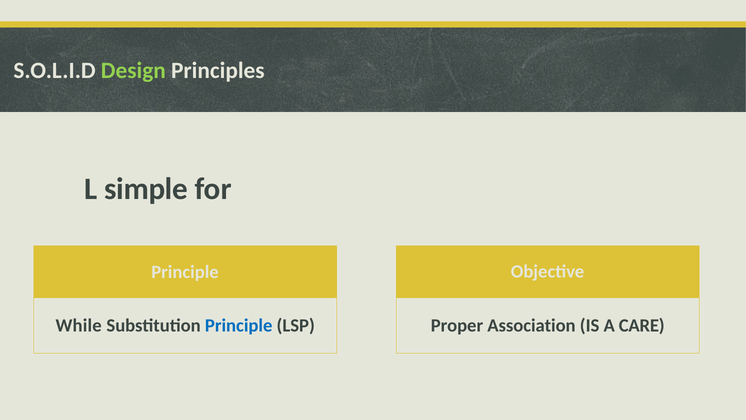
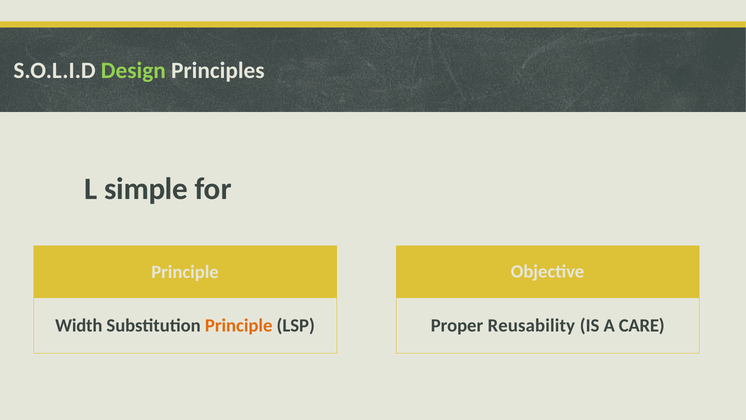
Association: Association -> Reusability (531, 325)
While: While -> Width (79, 325)
Principle colour: blue -> orange (239, 325)
